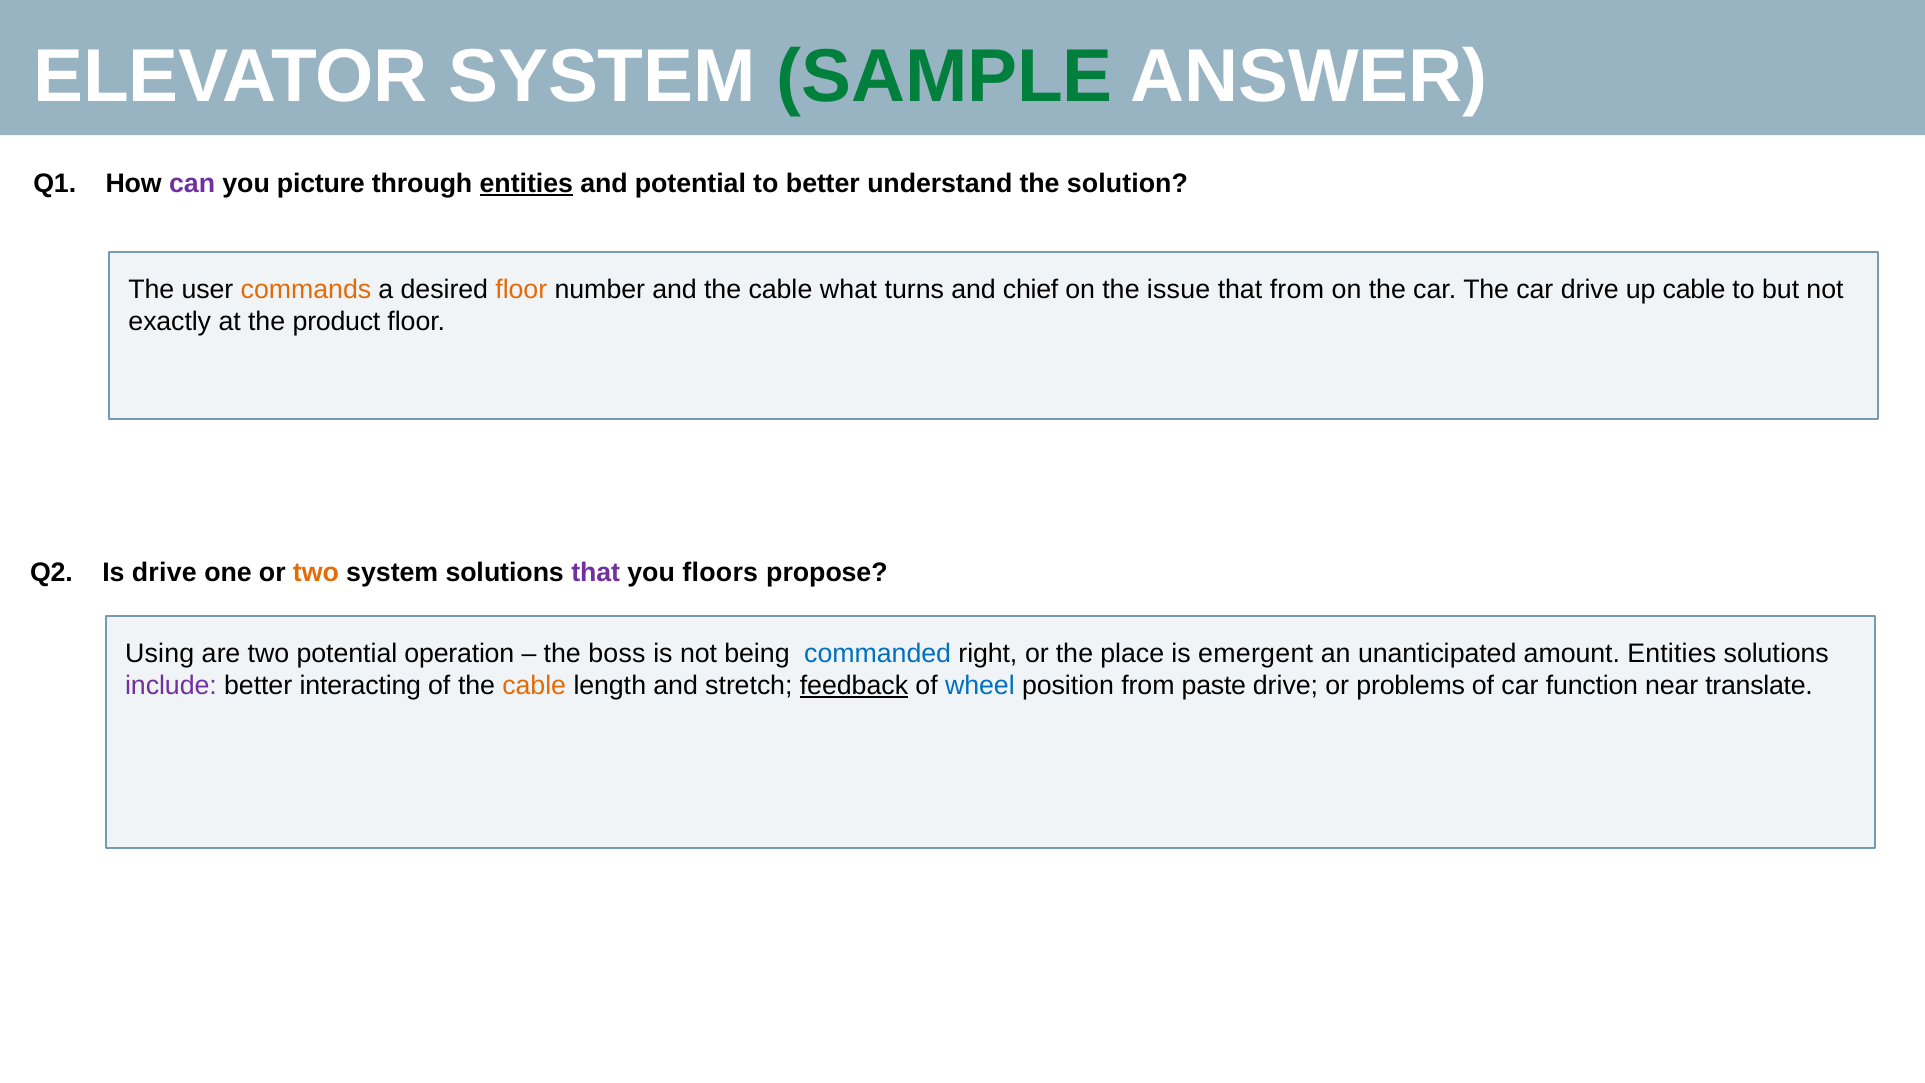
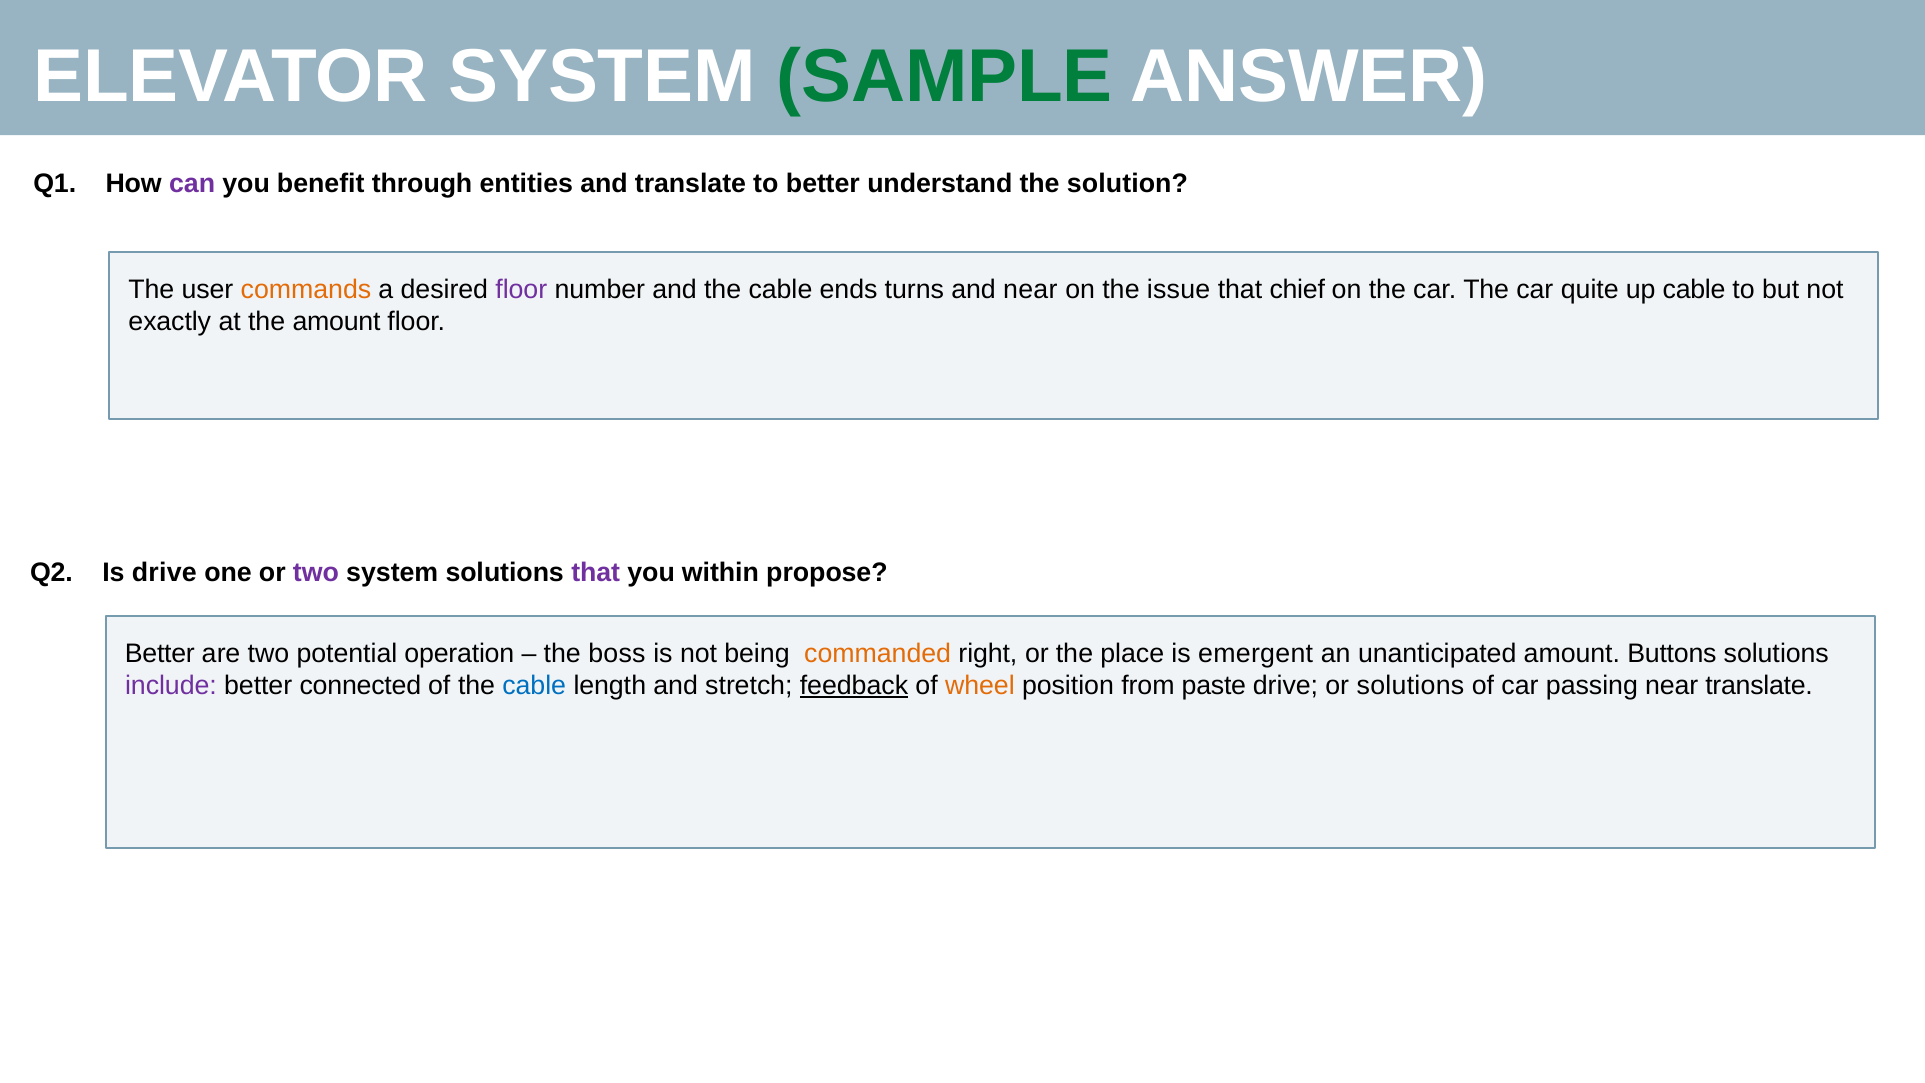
picture: picture -> benefit (321, 184)
entities underline: present -> none (526, 184)
and potential: potential -> translate (690, 184)
floor colour: orange -> purple (521, 289)
what: what -> ends (849, 289)
and chief: chief -> near (1030, 289)
that from: from -> chief (1297, 289)
car drive: drive -> quite (1590, 289)
the product: product -> amount (337, 321)
two colour: orange -> purple (316, 573)
floors: floors -> within (720, 573)
Using: Using -> Better (160, 654)
commanded colour: blue -> orange (878, 654)
amount Entities: Entities -> Buttons (1672, 654)
interacting: interacting -> connected (360, 686)
cable colour: orange -> blue (534, 686)
wheel colour: blue -> orange (980, 686)
or problems: problems -> solutions (1410, 686)
function: function -> passing (1592, 686)
